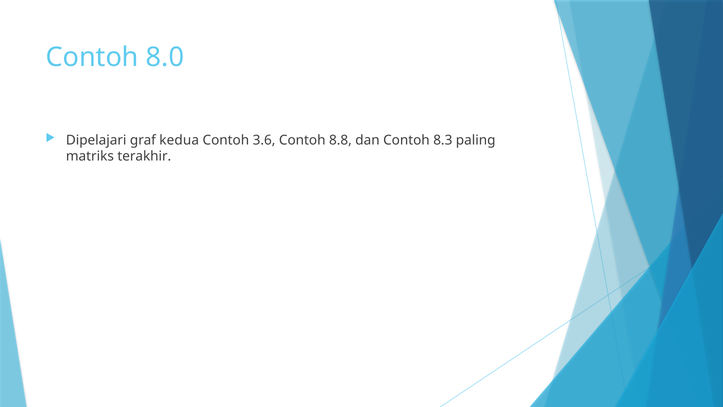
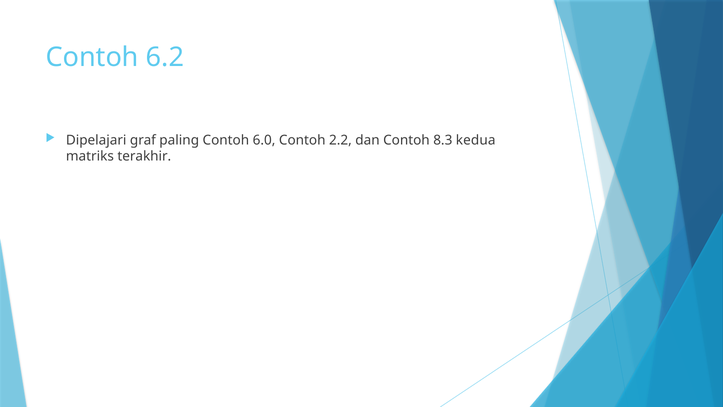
8.0: 8.0 -> 6.2 (165, 57)
kedua: kedua -> paling (179, 140)
3.6: 3.6 -> 6.0 (264, 140)
8.8: 8.8 -> 2.2 (340, 140)
paling: paling -> kedua (476, 140)
